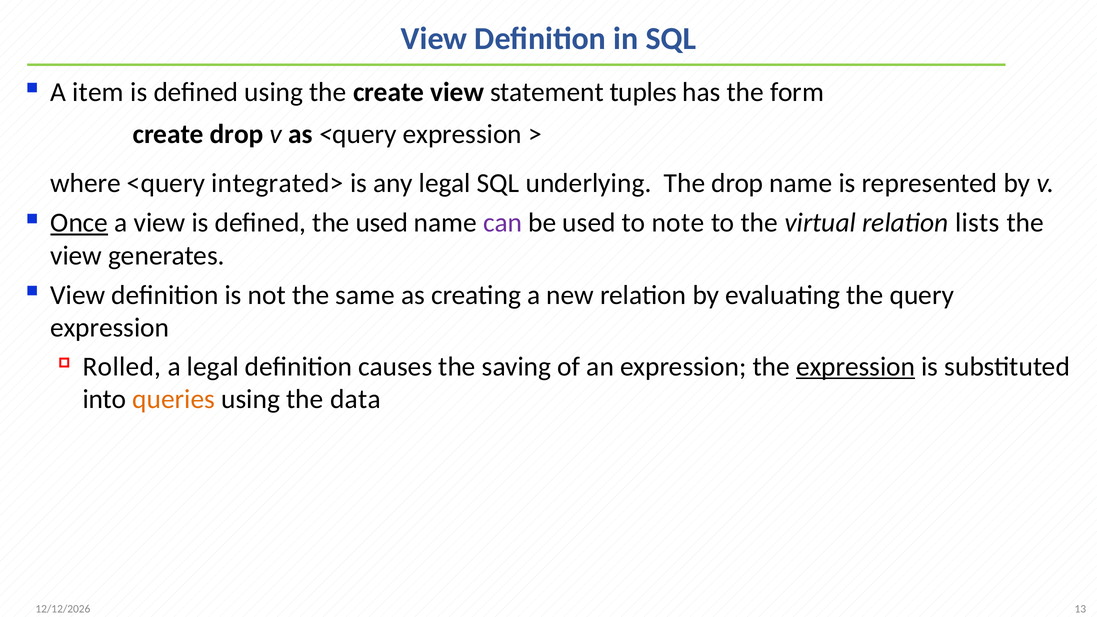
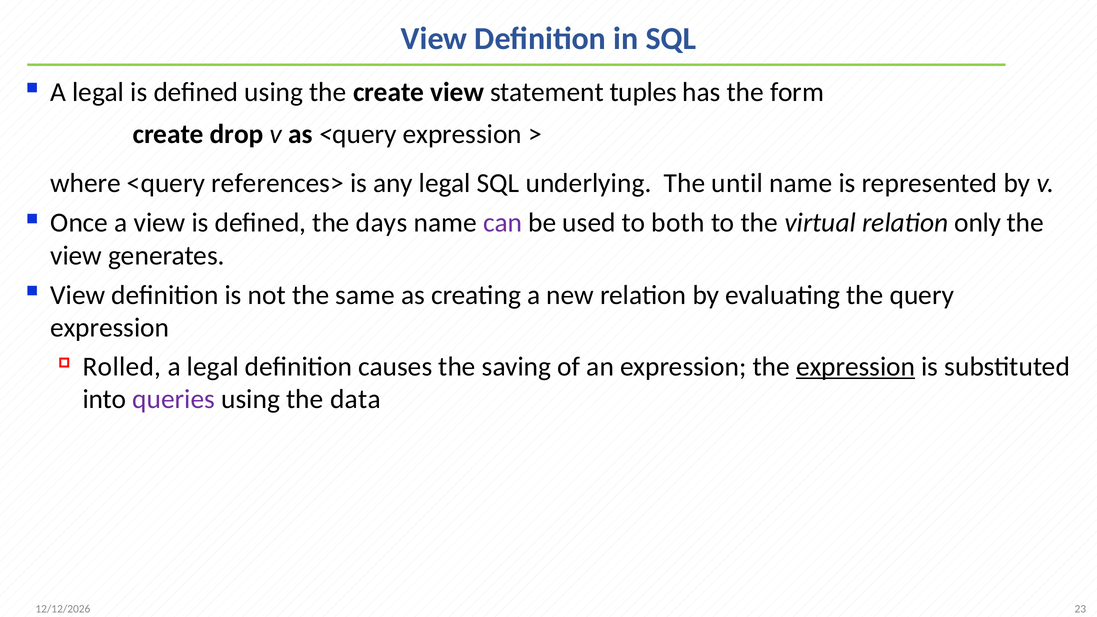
item: item -> legal (98, 92)
integrated>: integrated> -> references> (278, 183)
The drop: drop -> until (737, 183)
Once underline: present -> none (79, 223)
the used: used -> days (382, 223)
note: note -> both (678, 223)
lists: lists -> only (978, 223)
queries colour: orange -> purple (174, 399)
13: 13 -> 23 (1080, 609)
